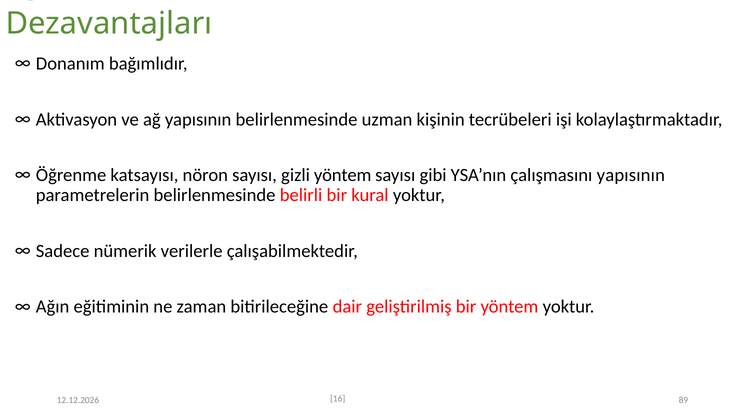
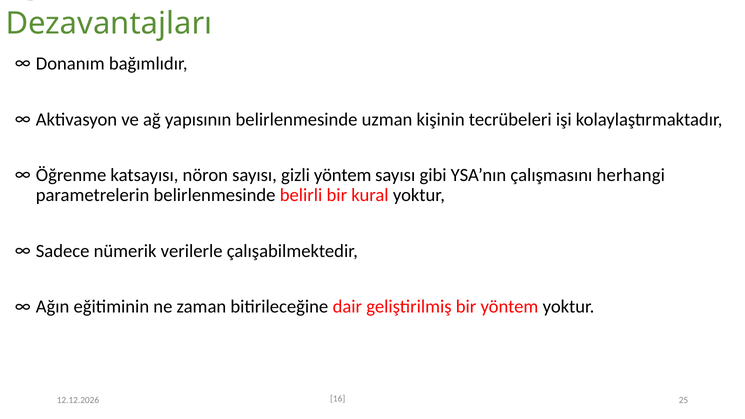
çalışmasını yapısının: yapısının -> herhangi (631, 175)
89: 89 -> 25 (683, 400)
